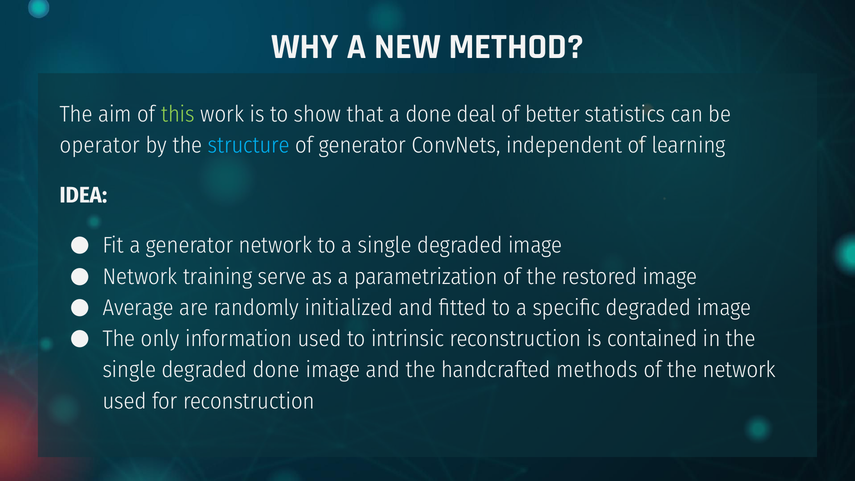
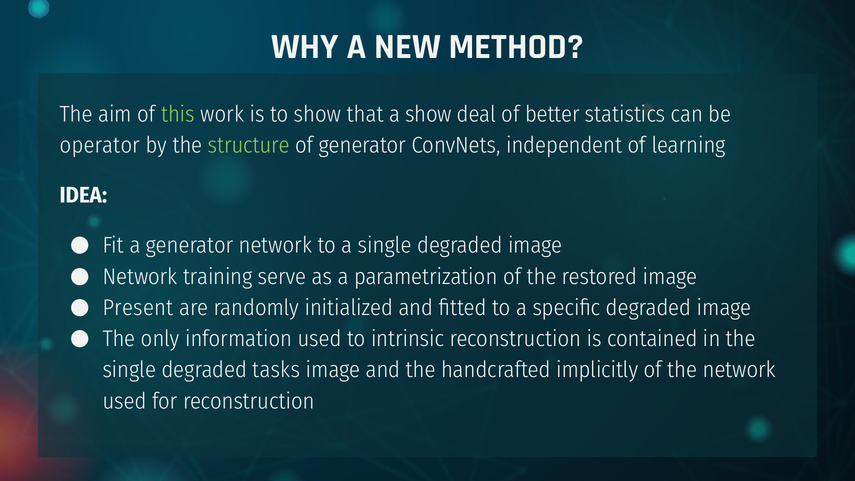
a done: done -> show (429, 114)
structure colour: light blue -> light green (249, 145)
Average: Average -> Present (138, 308)
degraded done: done -> tasks (276, 370)
methods: methods -> implicitly (597, 370)
